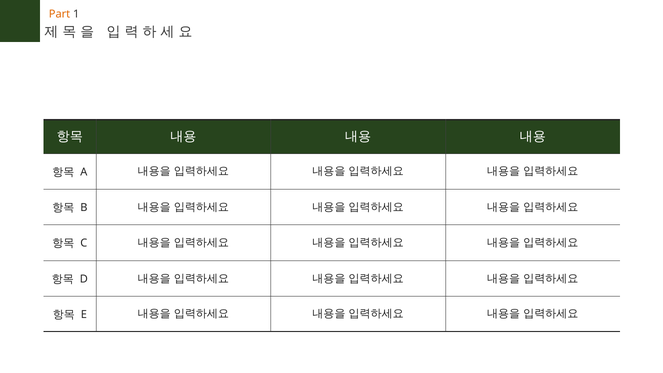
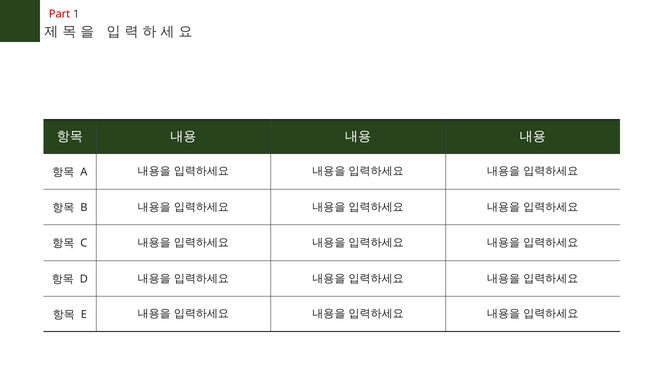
Part colour: orange -> red (60, 14)
